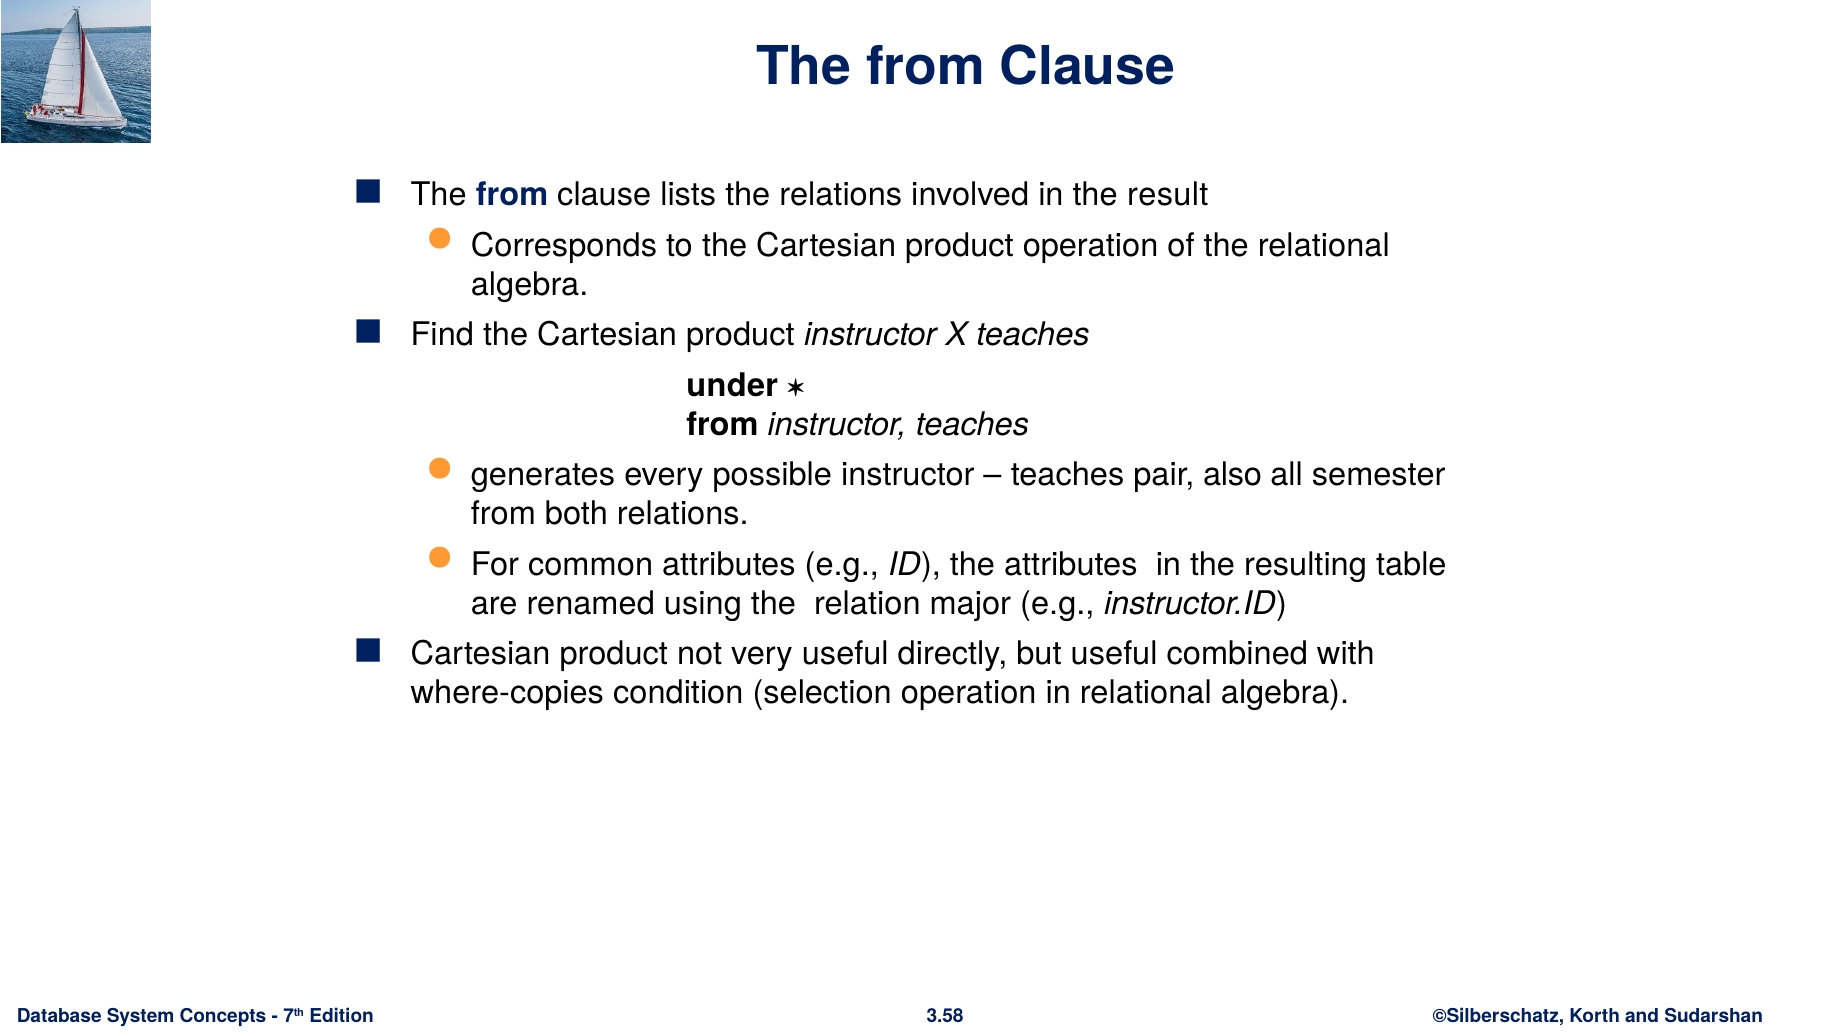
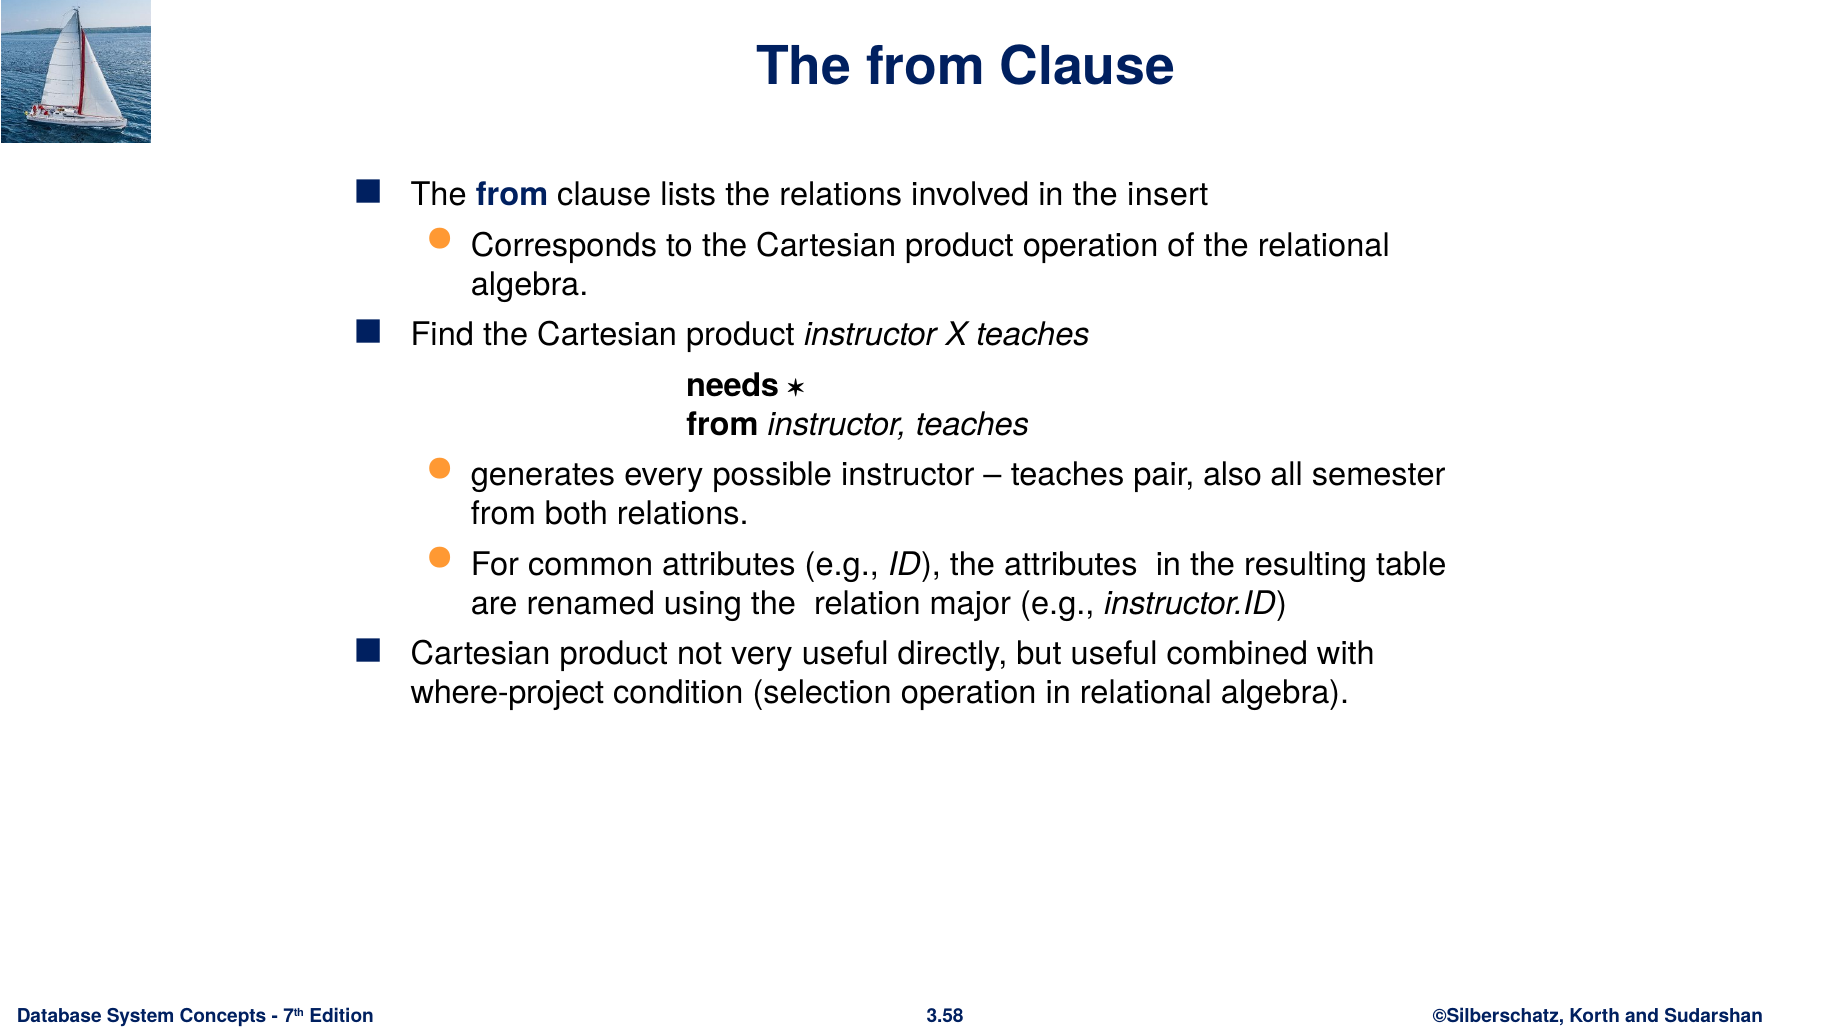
result: result -> insert (1168, 195)
under: under -> needs (733, 386)
where-copies: where-copies -> where-project (507, 693)
